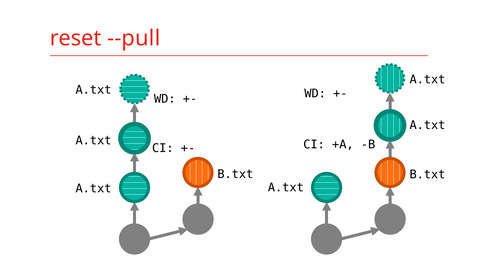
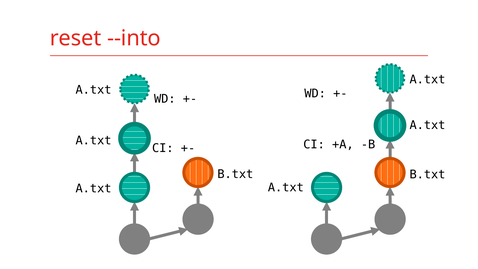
--pull: --pull -> --into (134, 38)
